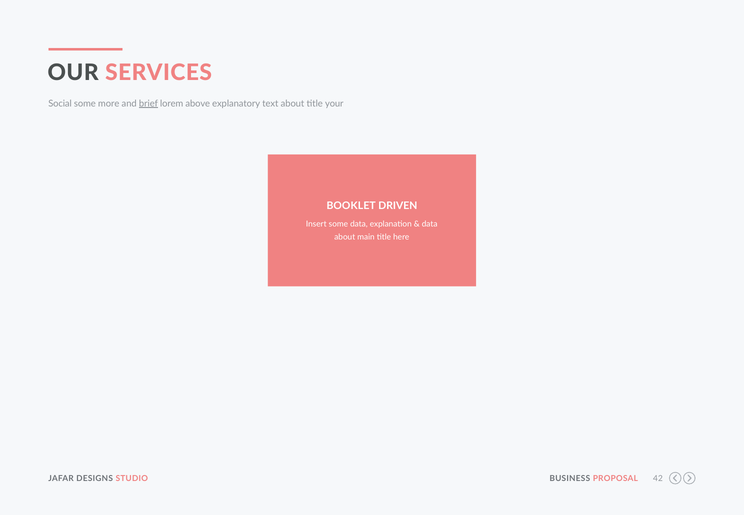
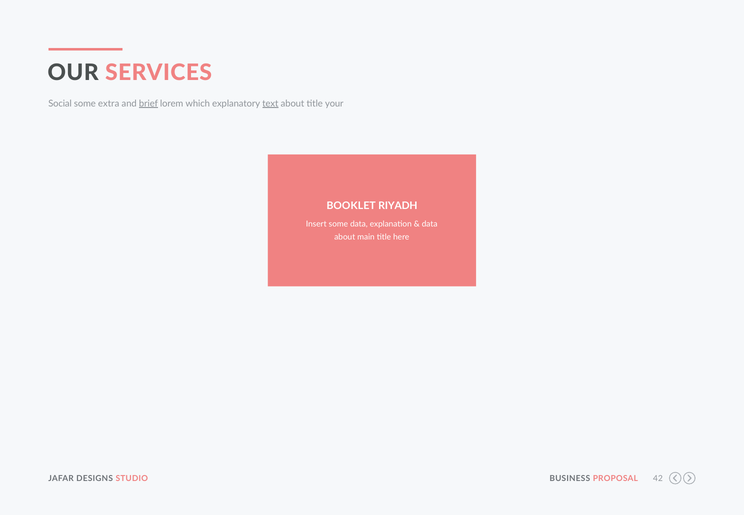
more: more -> extra (109, 103)
above: above -> which (198, 103)
text underline: none -> present (270, 103)
DRIVEN: DRIVEN -> RIYADH (398, 206)
